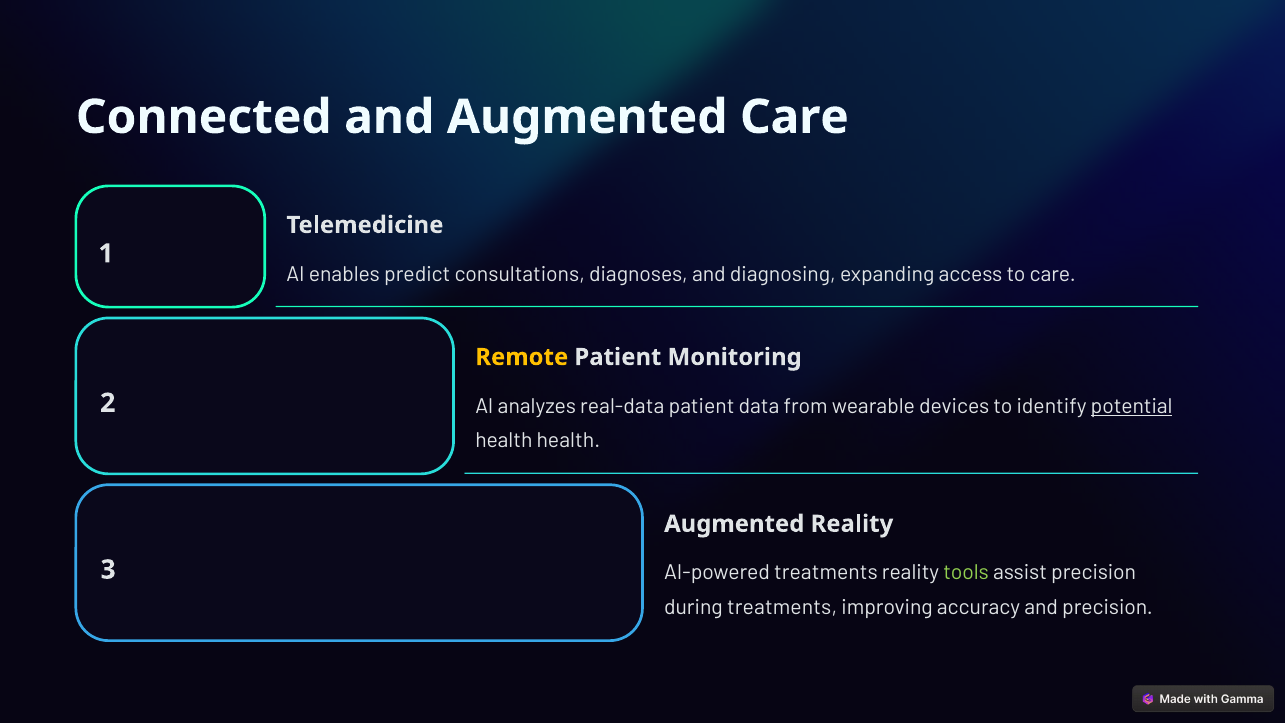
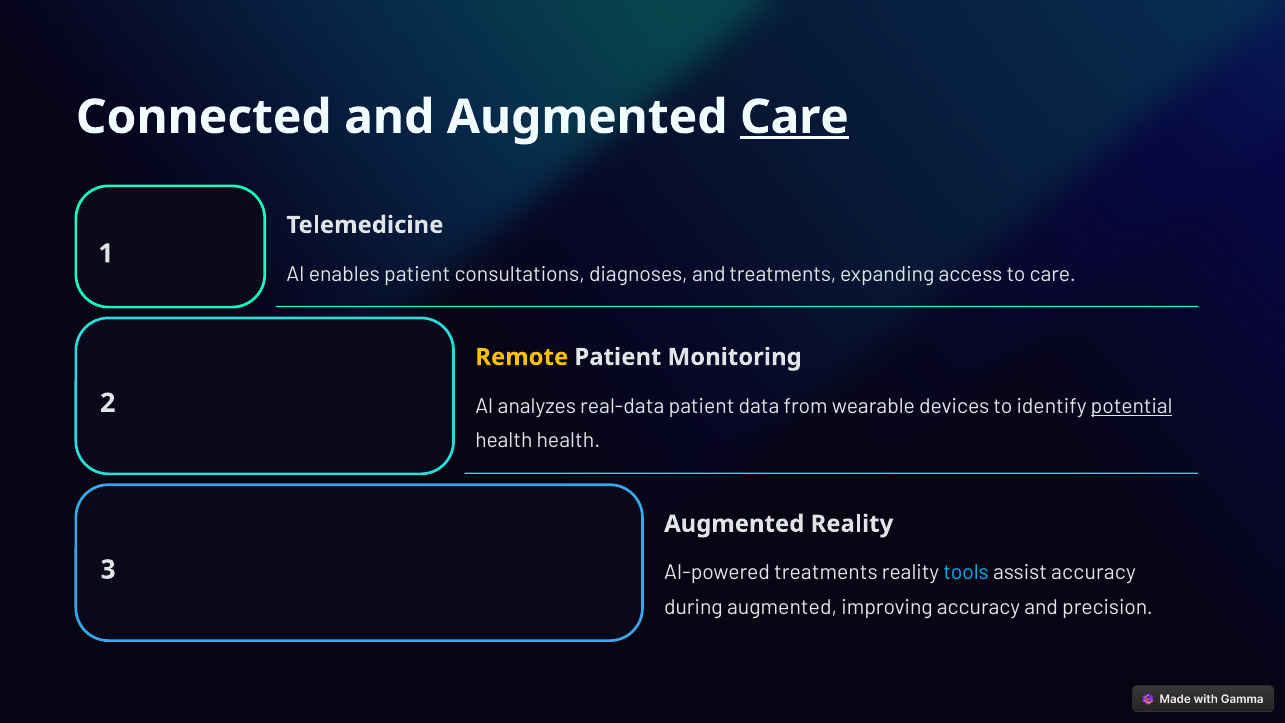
Care underline: none -> present (794, 117)
enables predict: predict -> patient (417, 274)
and diagnosing: diagnosing -> treatments (783, 274)
tools colour: light green -> light blue (966, 573)
assist precision: precision -> accuracy (1094, 573)
during treatments: treatments -> augmented (782, 607)
